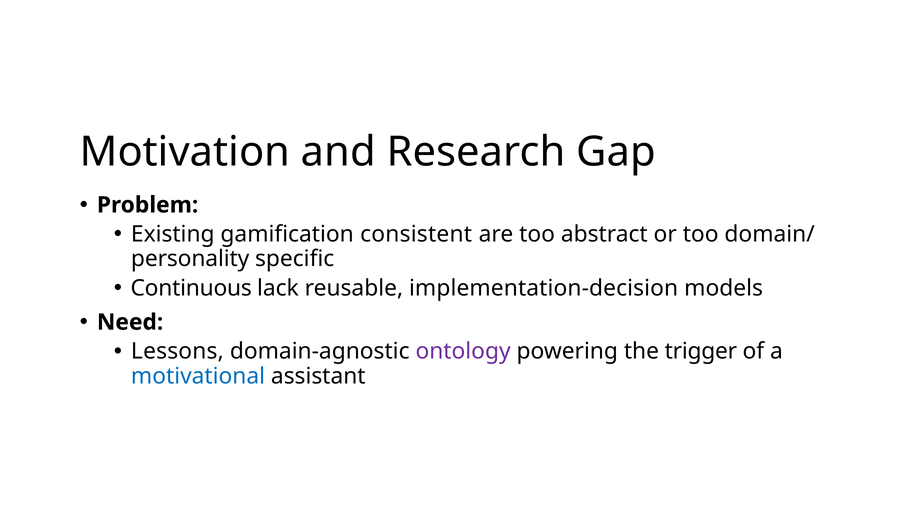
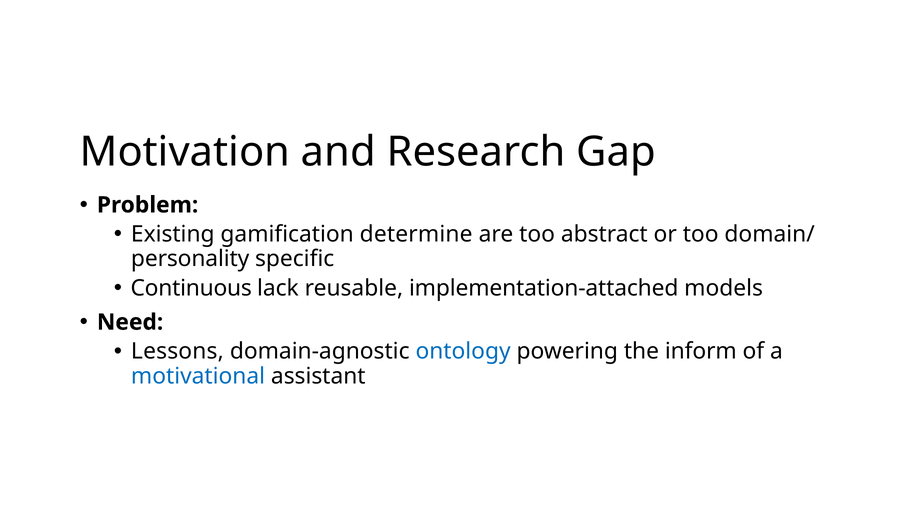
consistent: consistent -> determine (416, 234)
implementation-decision: implementation-decision -> implementation-attached (544, 288)
ontology colour: purple -> blue (463, 352)
trigger: trigger -> inform (701, 352)
